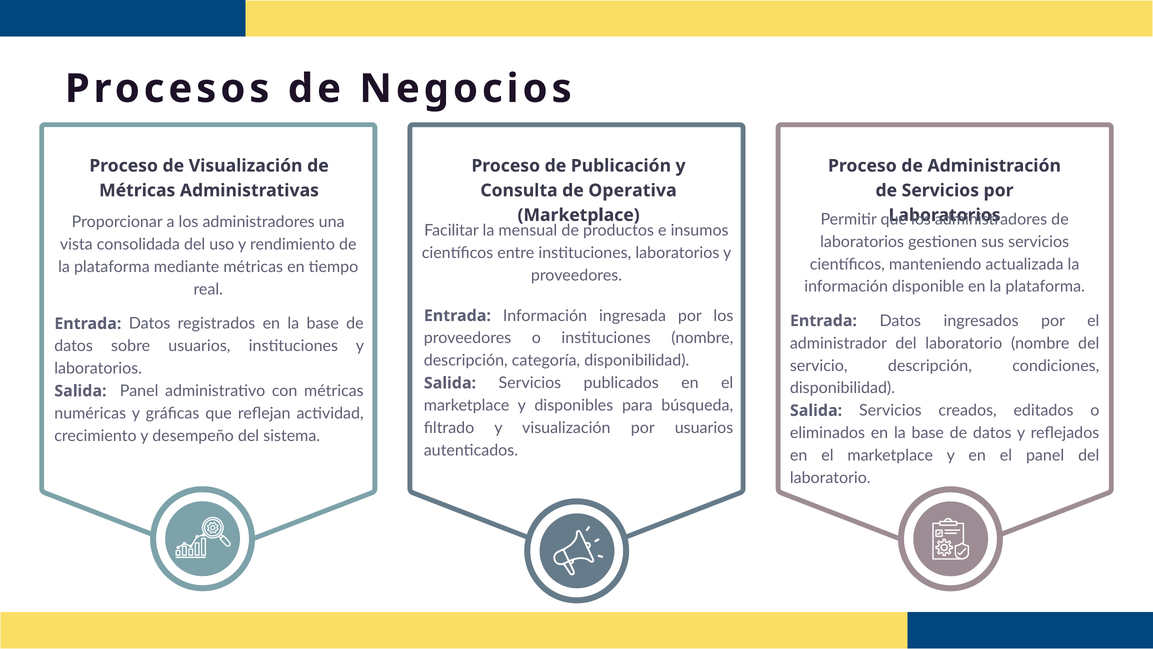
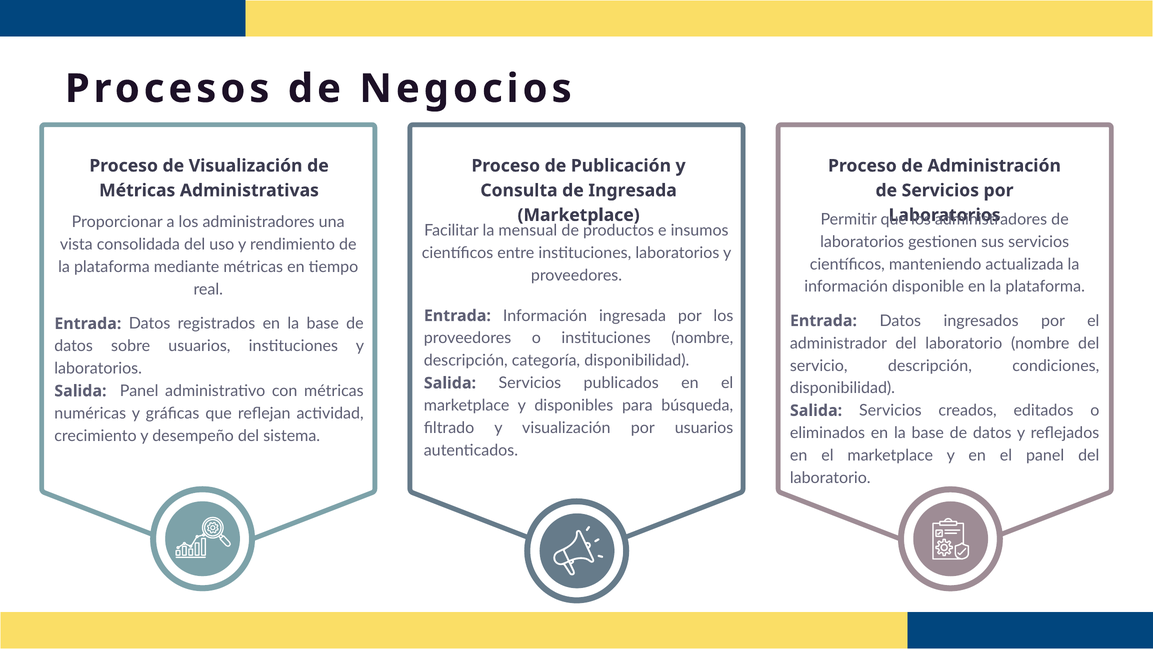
de Operativa: Operativa -> Ingresada (633, 190)
